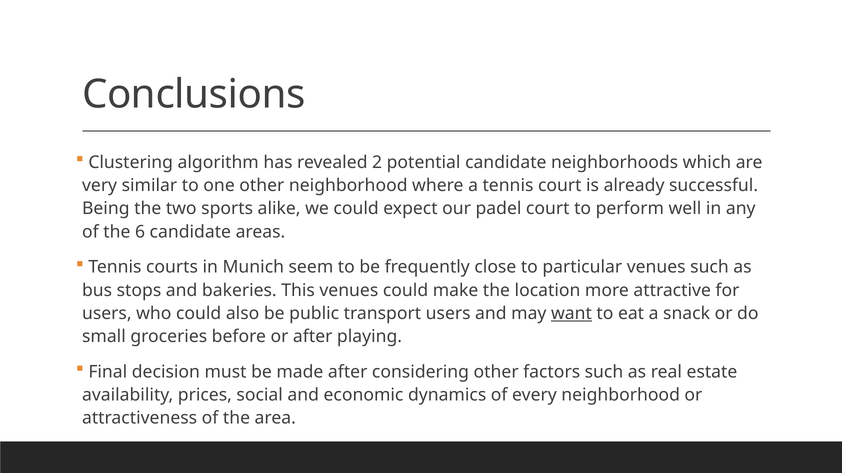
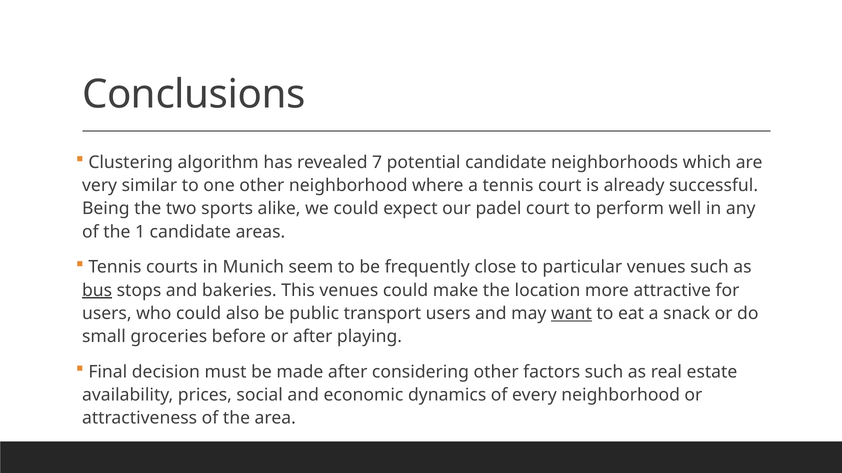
2: 2 -> 7 (377, 163)
6: 6 -> 1 (140, 232)
bus underline: none -> present (97, 291)
